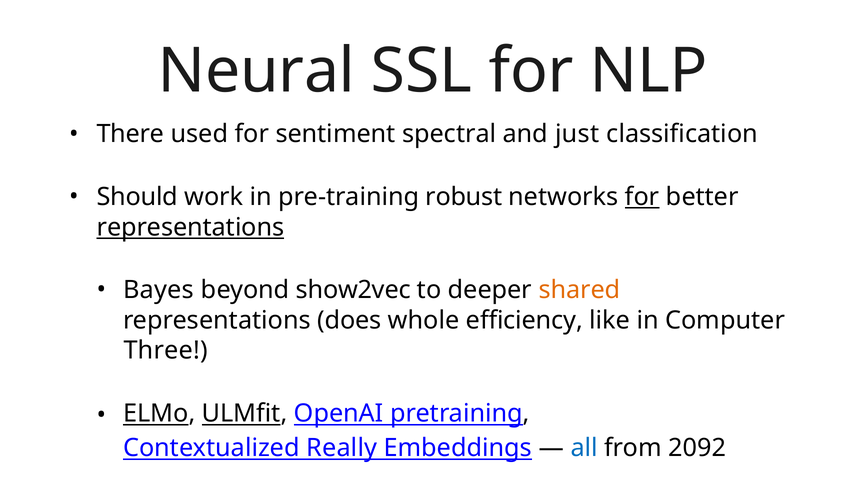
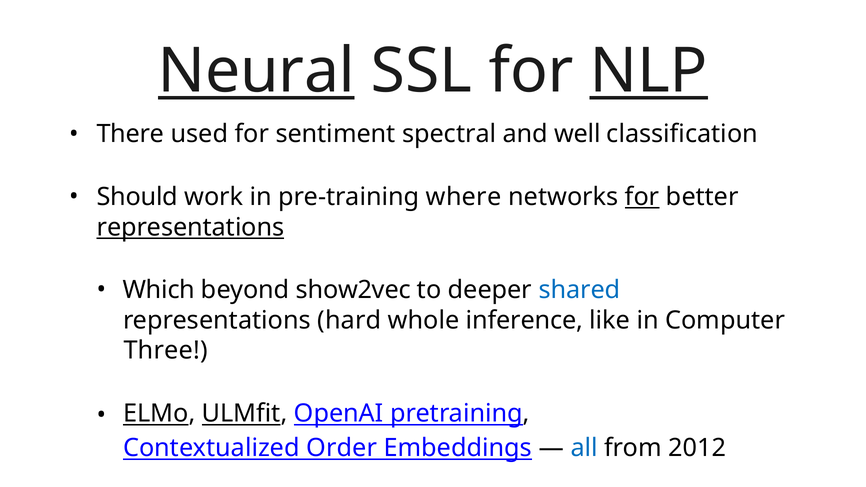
Neural underline: none -> present (256, 71)
NLP underline: none -> present (649, 71)
just: just -> well (577, 134)
robust: robust -> where (464, 197)
Bayes: Bayes -> Which (159, 290)
shared colour: orange -> blue (579, 290)
does: does -> hard (349, 320)
efficiency: efficiency -> inference (524, 320)
Really: Really -> Order (342, 448)
2092: 2092 -> 2012 (697, 448)
